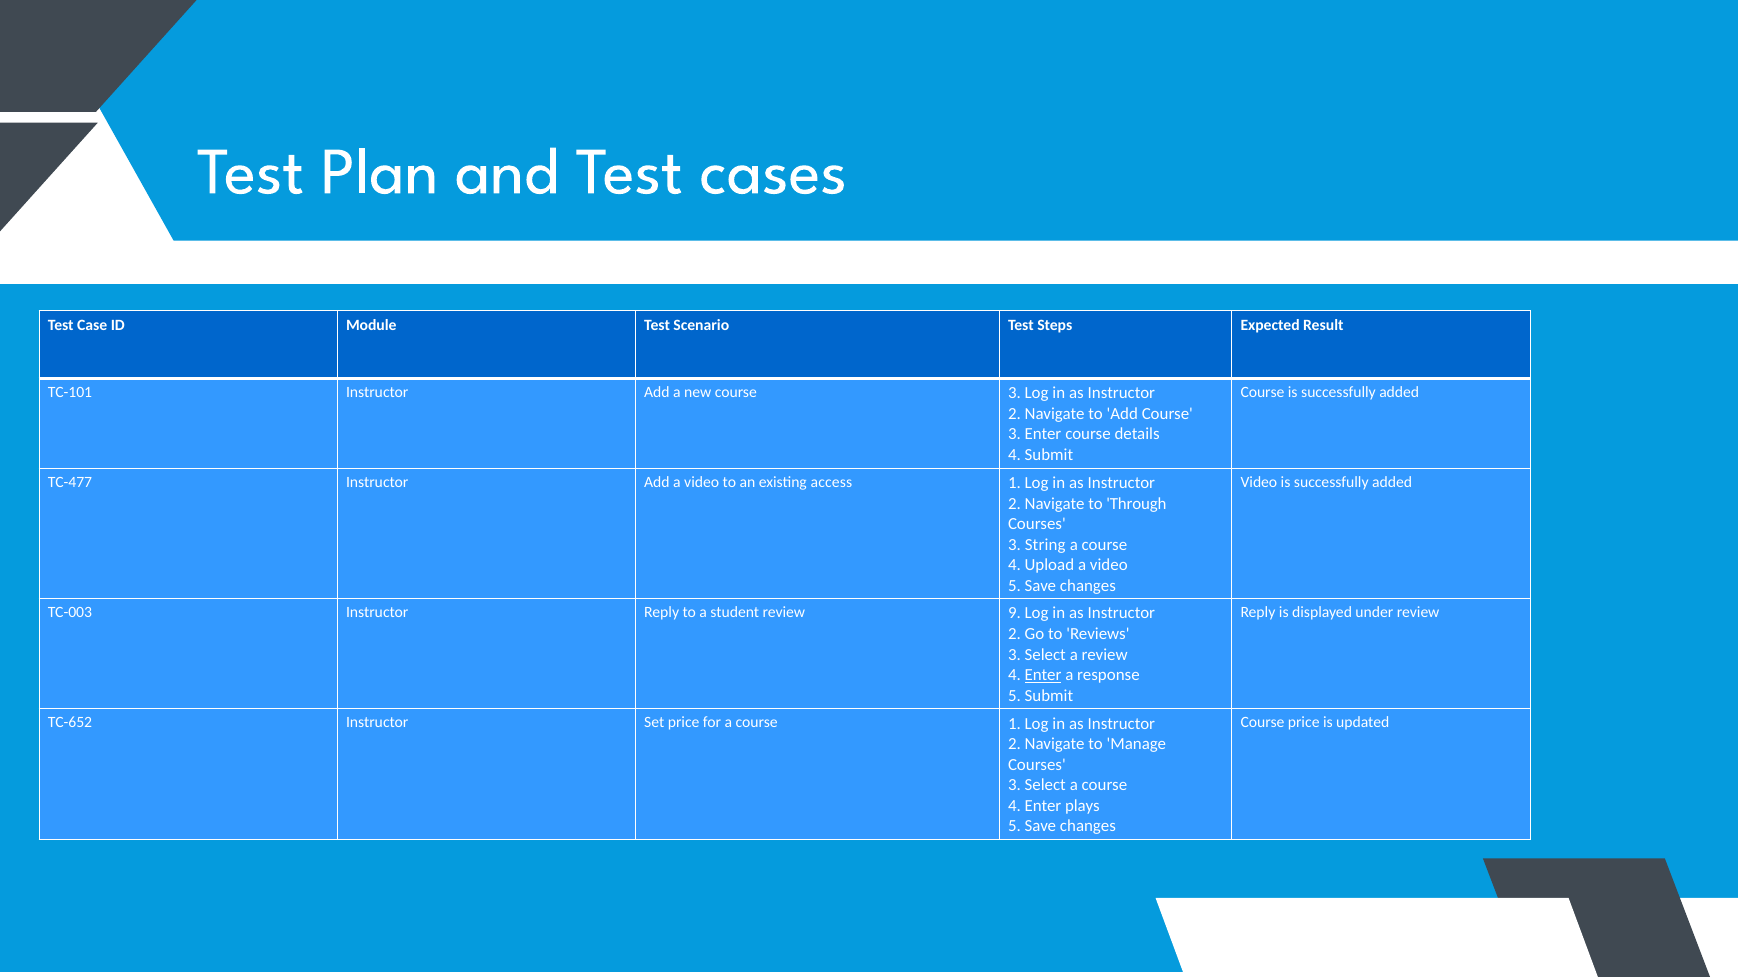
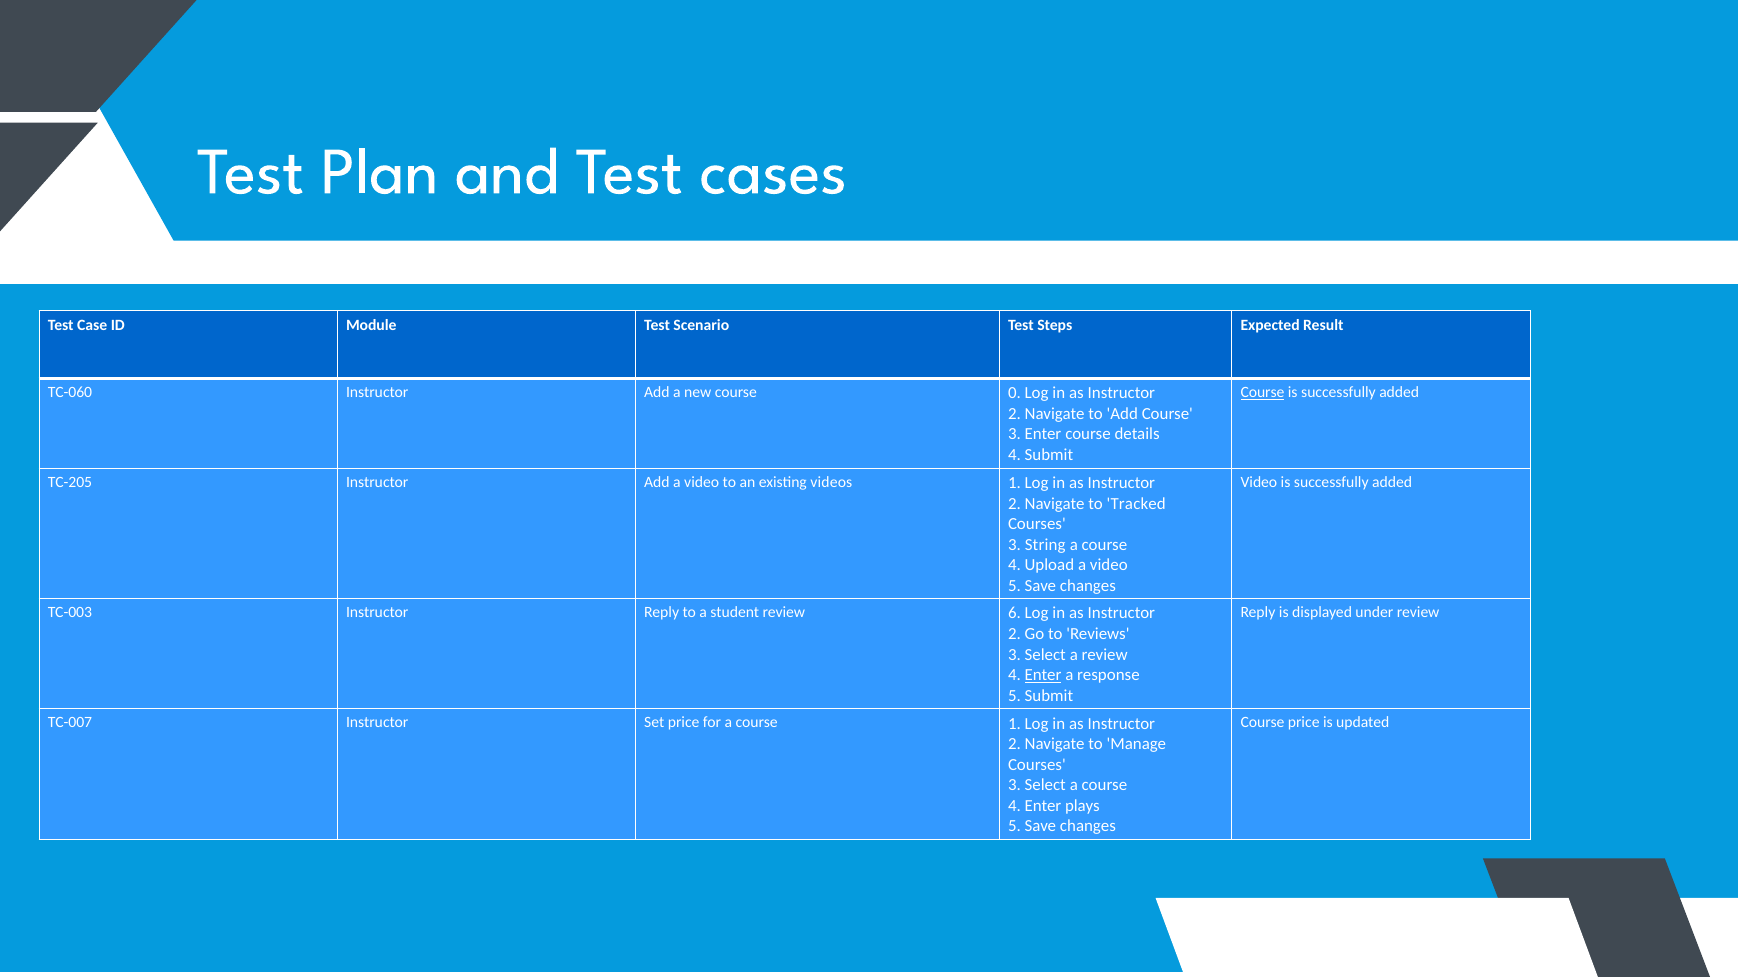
TC-101: TC-101 -> TC-060 (70, 393)
new course 3: 3 -> 0 (1014, 393)
Course underline: none -> present (1263, 393)
TC-477: TC-477 -> TC-205 (70, 483)
access: access -> videos (831, 483)
Through: Through -> Tracked (1136, 504)
9: 9 -> 6 (1014, 614)
TC-652: TC-652 -> TC-007 (70, 723)
